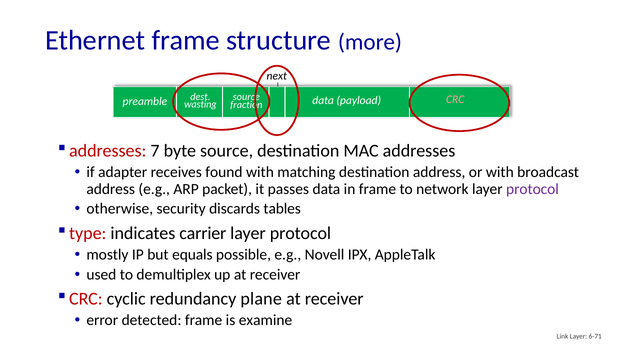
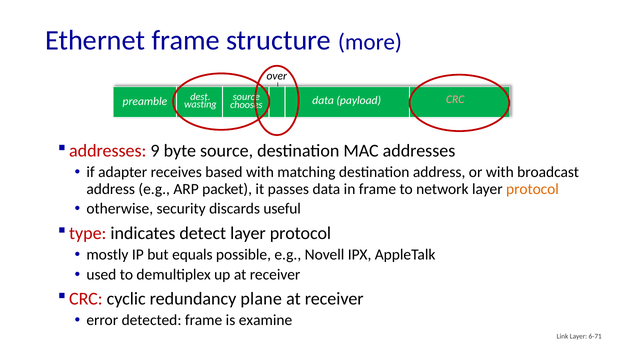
next: next -> over (277, 76)
fraction: fraction -> chooses (246, 105)
7: 7 -> 9 (155, 151)
found: found -> based (224, 172)
protocol colour: purple -> orange (532, 189)
tables: tables -> useful (282, 209)
carrier: carrier -> detect (203, 233)
